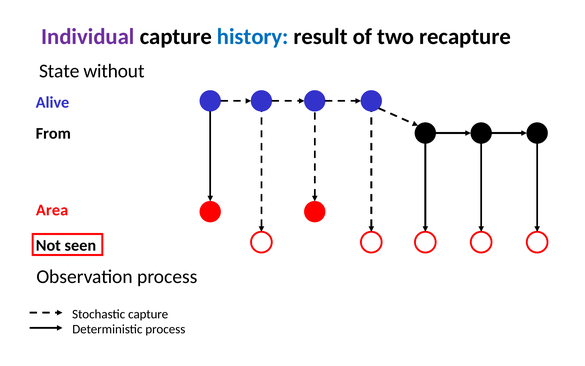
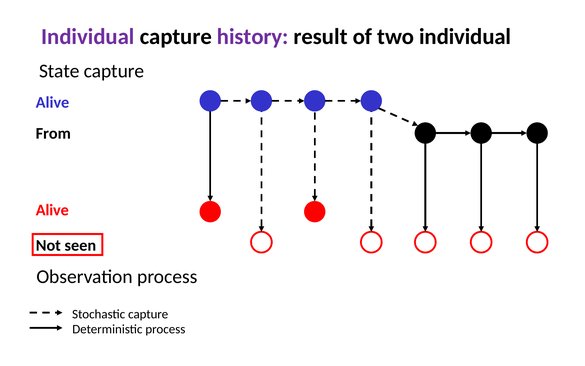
history colour: blue -> purple (253, 37)
two recapture: recapture -> individual (465, 37)
State without: without -> capture (114, 71)
Area: Area -> Alive (52, 210)
